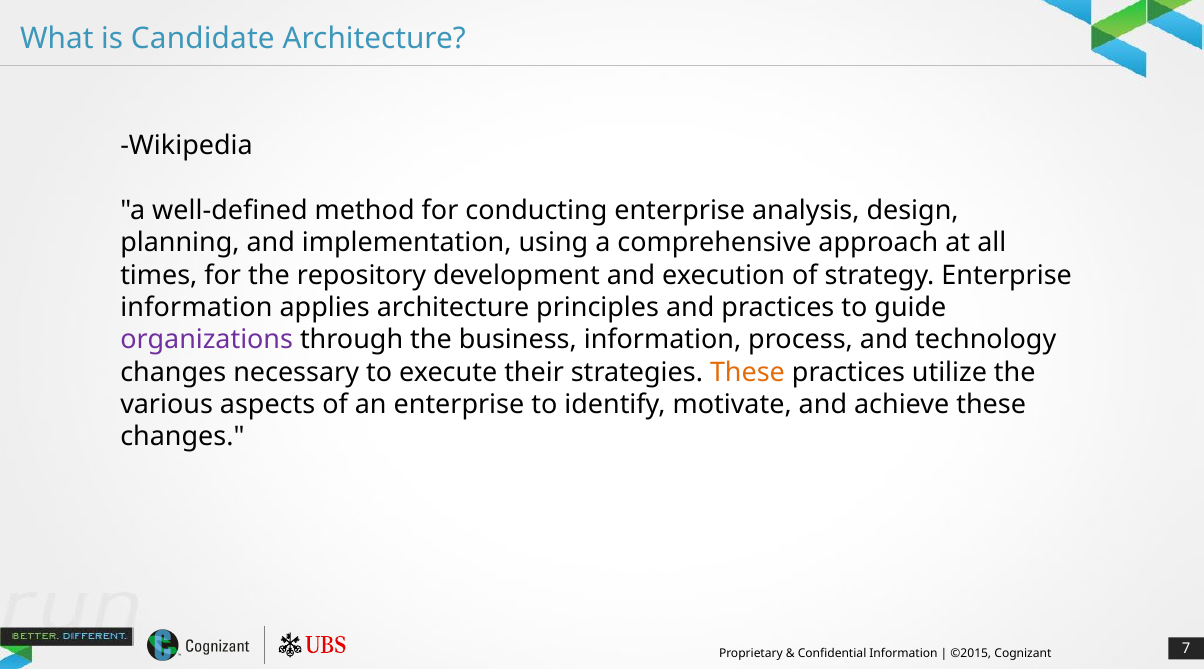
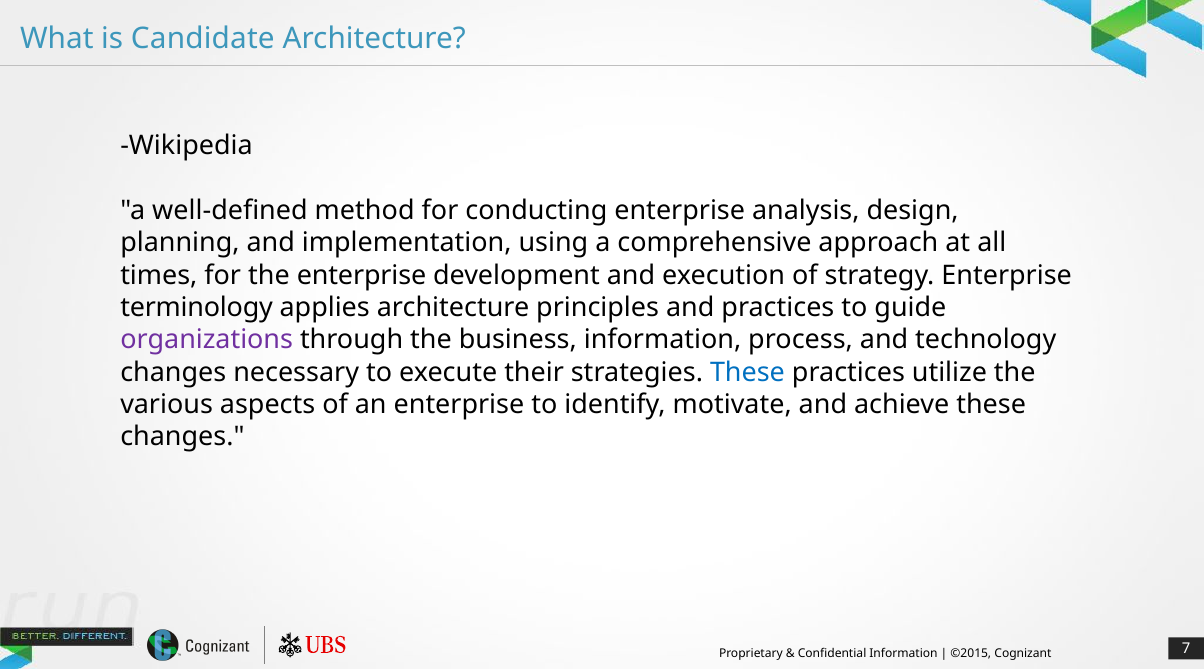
the repository: repository -> enterprise (362, 275)
information: information -> terminology (197, 307)
These colour: orange -> blue (747, 372)
